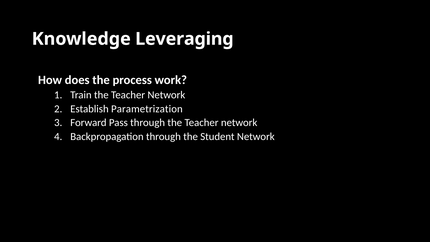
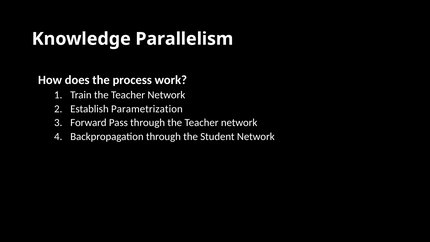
Leveraging: Leveraging -> Parallelism (184, 39)
